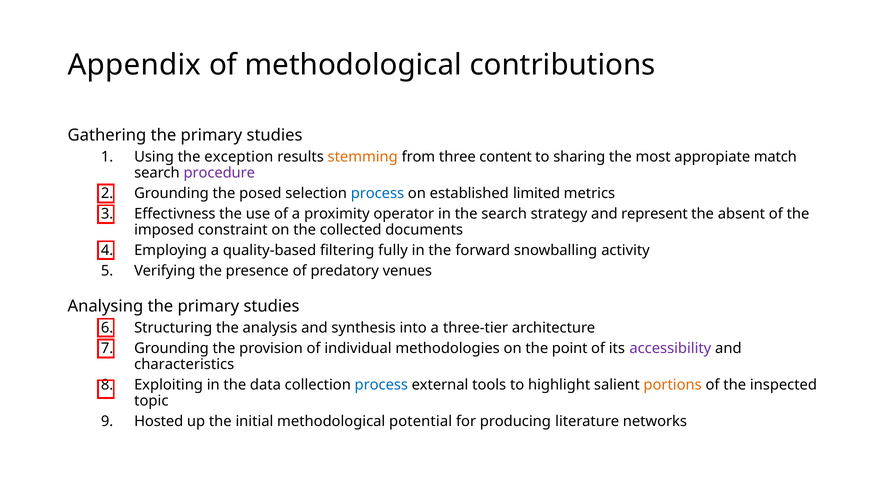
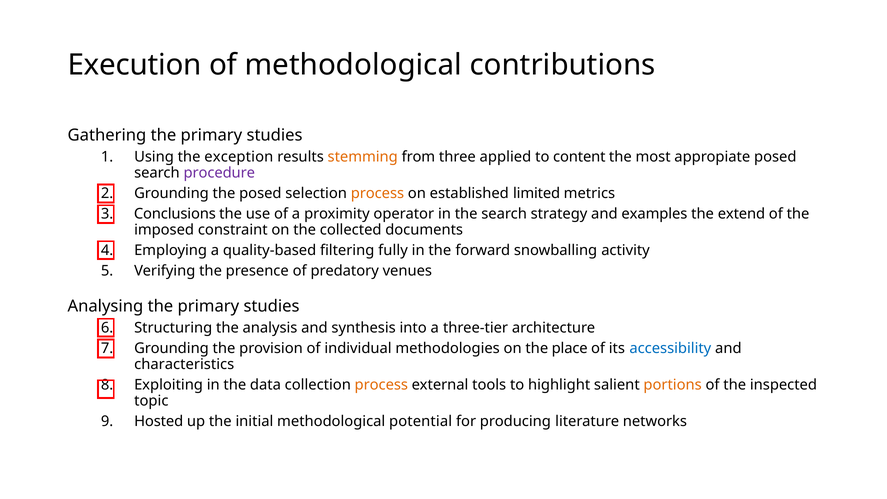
Appendix: Appendix -> Execution (135, 65)
content: content -> applied (505, 157)
sharing: sharing -> content (579, 157)
appropiate match: match -> posed (775, 157)
process colour: blue -> orange (377, 193)
Effectivness: Effectivness -> Conclusions (175, 214)
represent: represent -> examples (654, 214)
absent: absent -> extend (741, 214)
point: point -> place (570, 348)
accessibility colour: purple -> blue (670, 348)
process colour: blue -> orange (381, 385)
